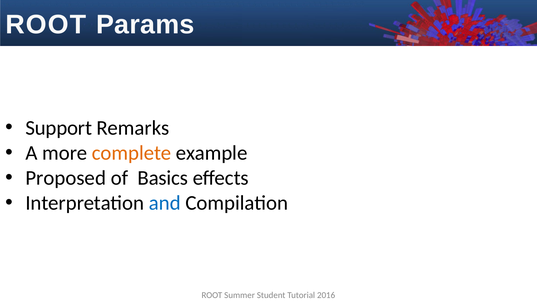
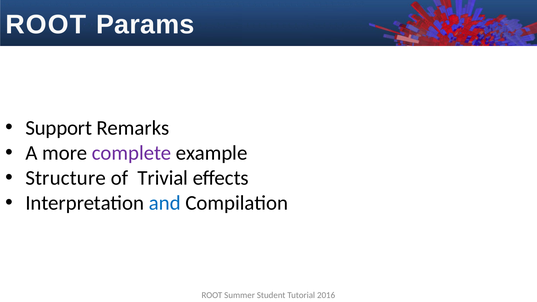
complete colour: orange -> purple (132, 153)
Proposed: Proposed -> Structure (66, 178)
Basics: Basics -> Trivial (163, 178)
